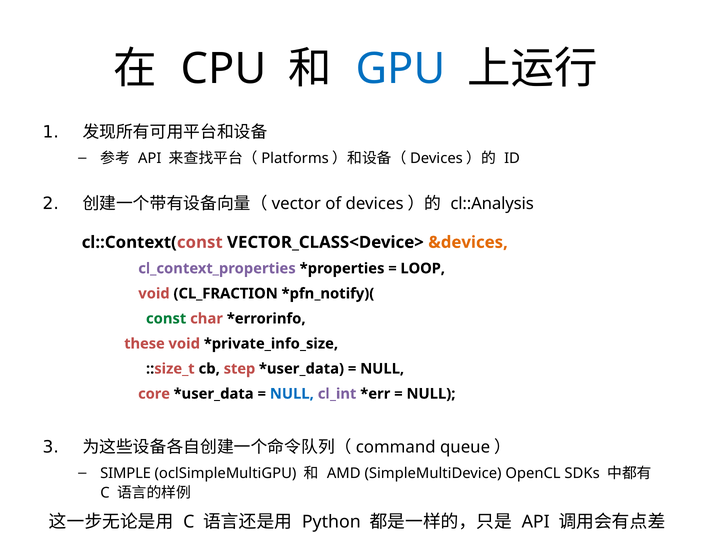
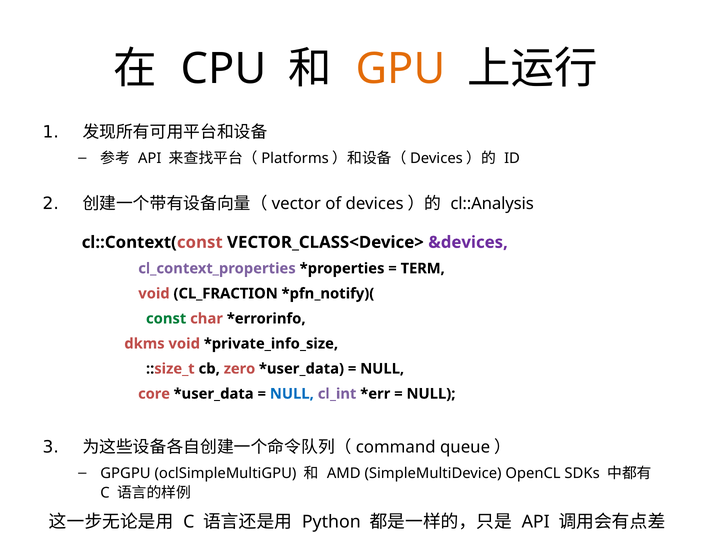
GPU colour: blue -> orange (401, 69)
&devices colour: orange -> purple (468, 242)
LOOP: LOOP -> TERM (423, 269)
these: these -> dkms (144, 344)
step: step -> zero (239, 369)
SIMPLE: SIMPLE -> GPGPU (125, 473)
